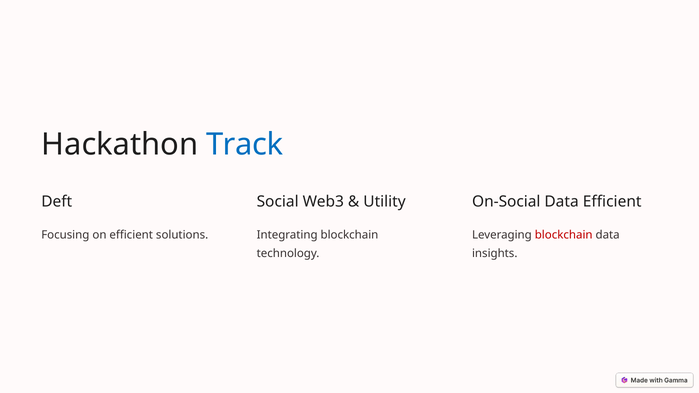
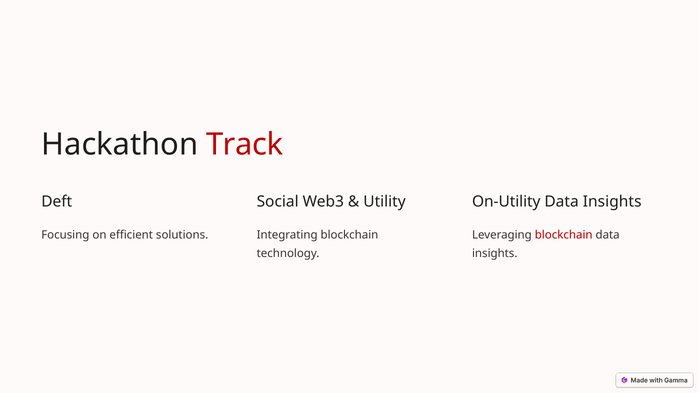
Track colour: blue -> red (245, 145)
On-Social: On-Social -> On-Utility (506, 202)
Efficient: Efficient -> Insights (612, 202)
